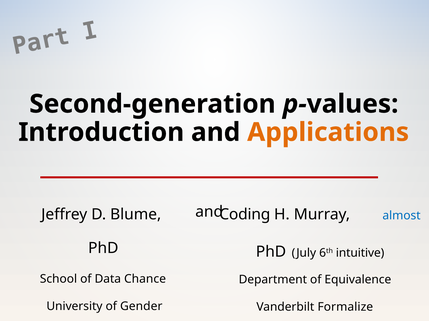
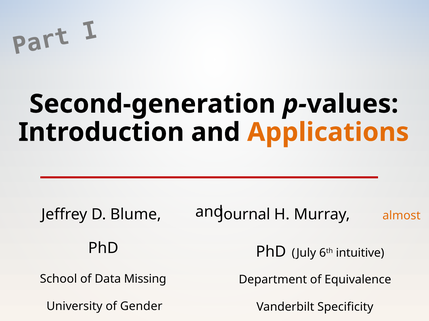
Coding: Coding -> Journal (245, 215)
almost colour: blue -> orange (401, 216)
Chance: Chance -> Missing (145, 280)
Formalize: Formalize -> Specificity (345, 308)
